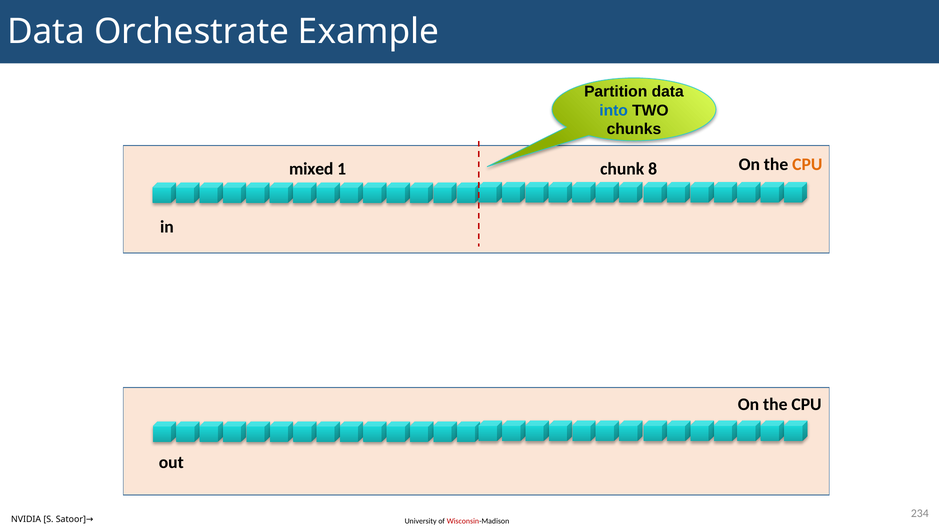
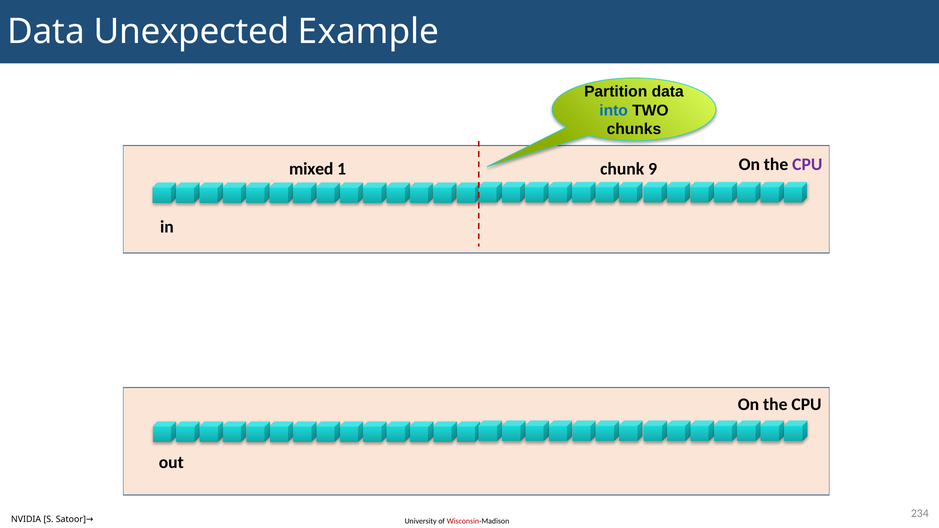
Orchestrate: Orchestrate -> Unexpected (192, 31)
CPU colour: orange -> purple (807, 165)
8: 8 -> 9 (653, 169)
